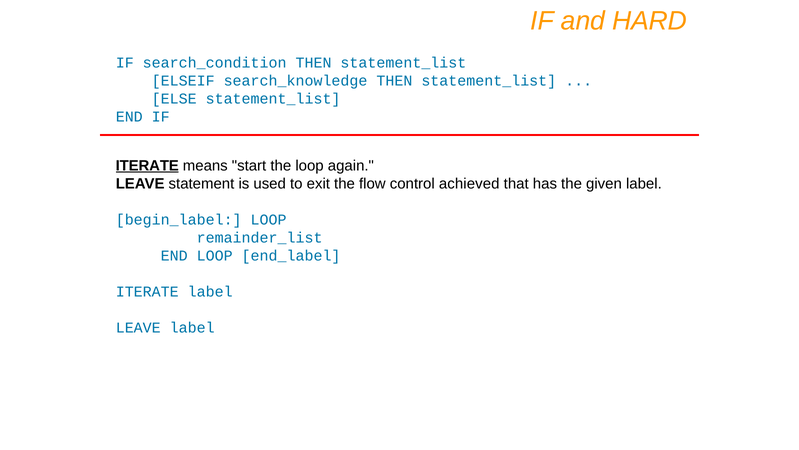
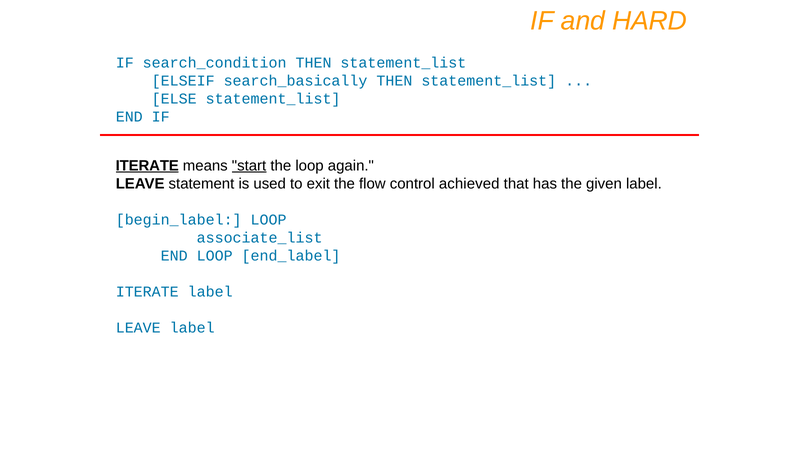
search_knowledge: search_knowledge -> search_basically (296, 81)
start underline: none -> present (249, 165)
remainder_list: remainder_list -> associate_list (260, 237)
